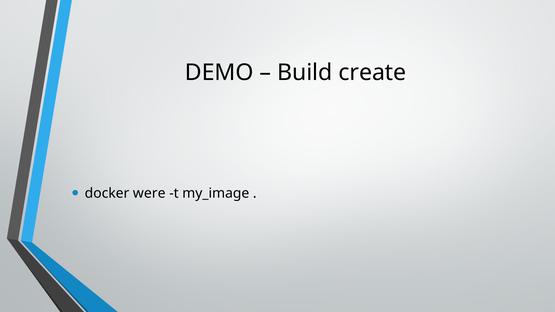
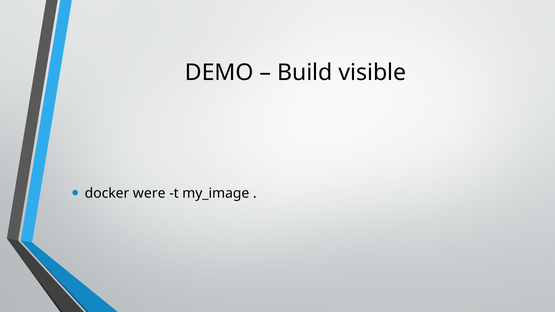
create: create -> visible (372, 73)
